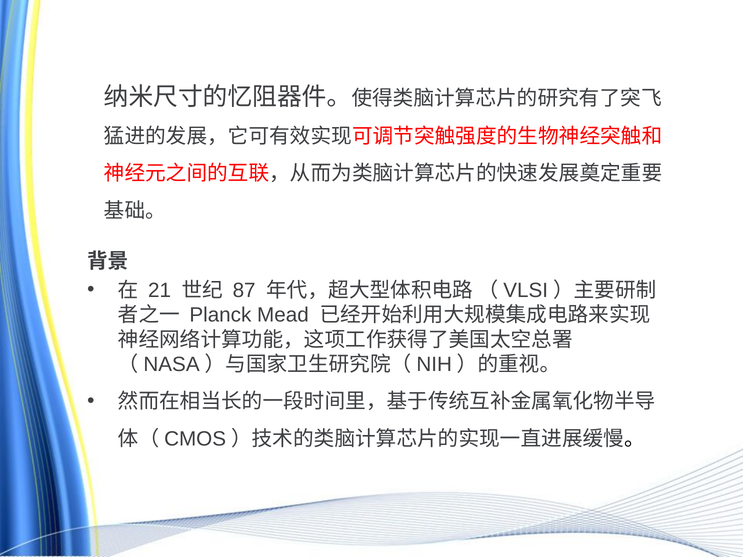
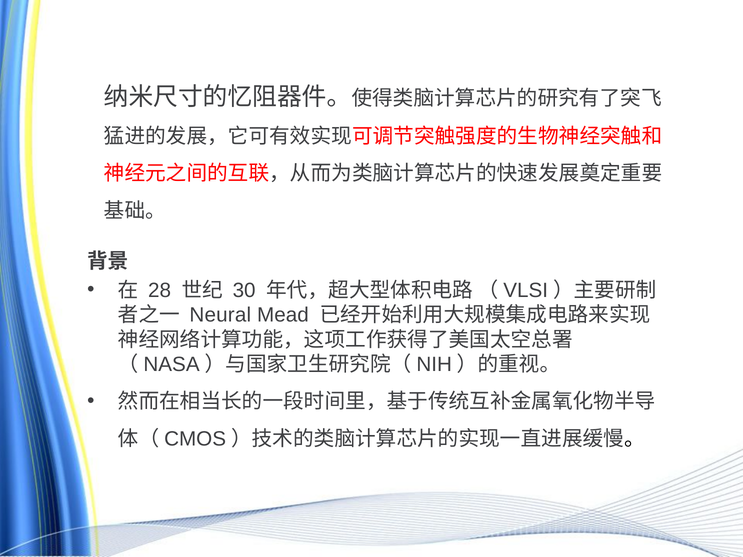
21: 21 -> 28 (160, 290)
87: 87 -> 30 (244, 290)
Planck: Planck -> Neural (220, 315)
